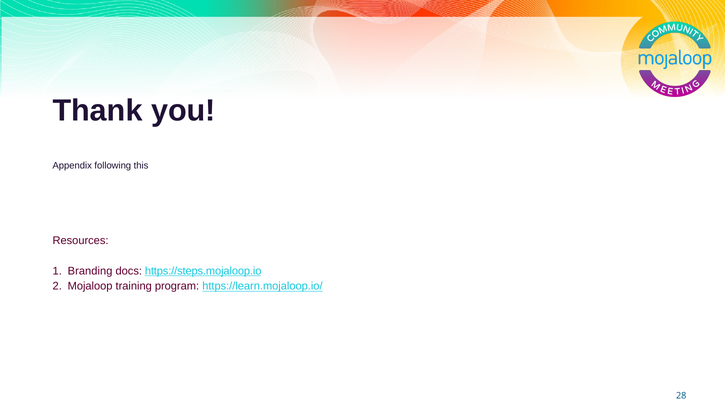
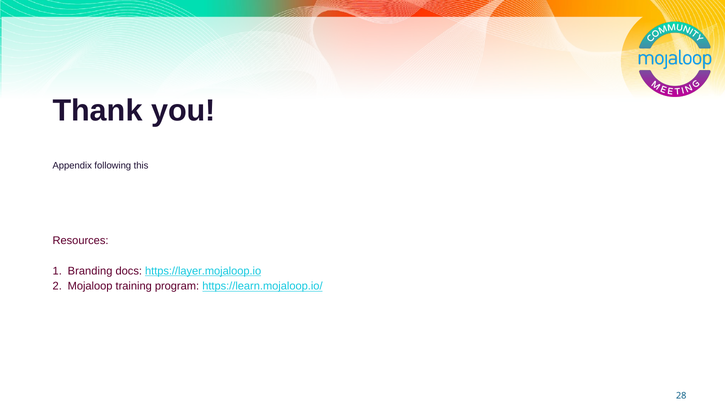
https://steps.mojaloop.io: https://steps.mojaloop.io -> https://layer.mojaloop.io (203, 271)
